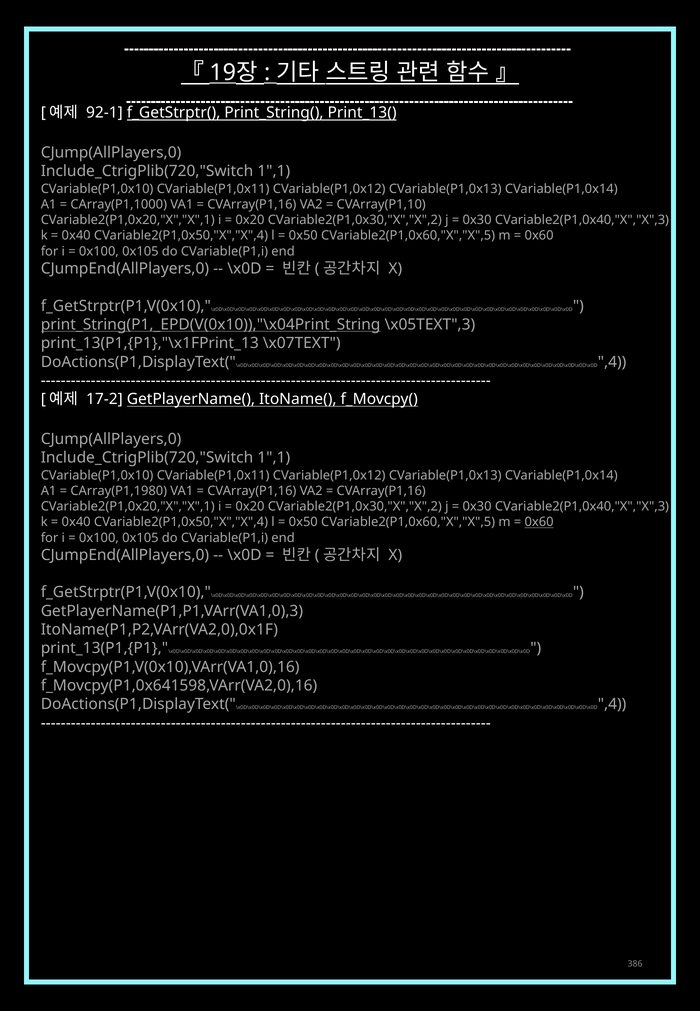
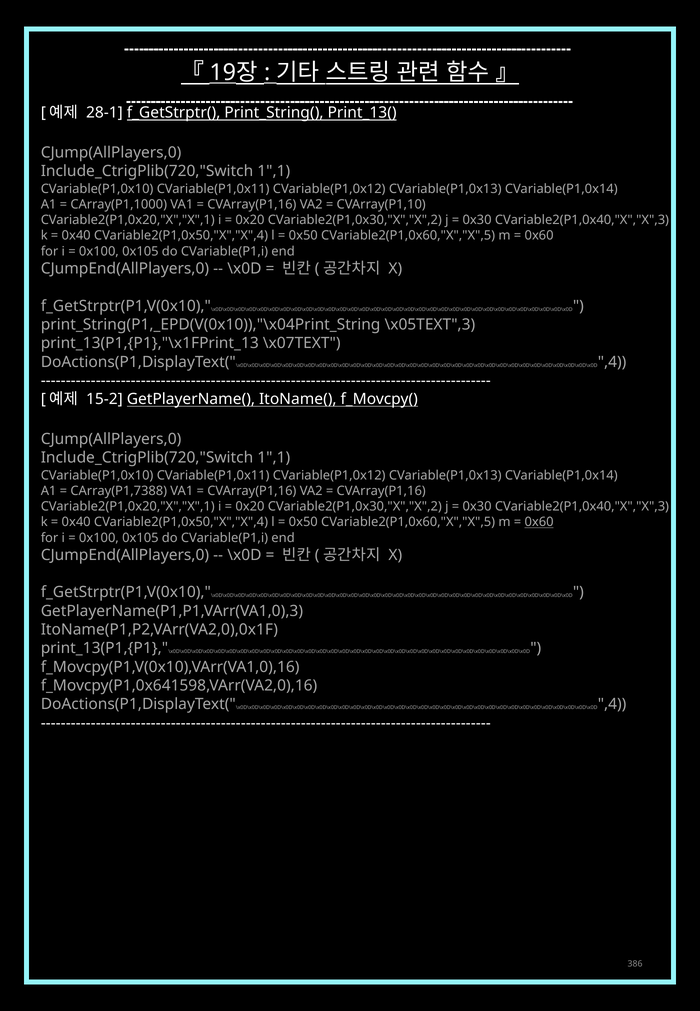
92-1: 92-1 -> 28-1 (104, 113)
print_String(P1,_EPD(V(0x10)),"\x04Print_String underline: present -> none (211, 325)
17-2: 17-2 -> 15-2 (104, 399)
CArray(P1,1980: CArray(P1,1980 -> CArray(P1,7388 (119, 491)
